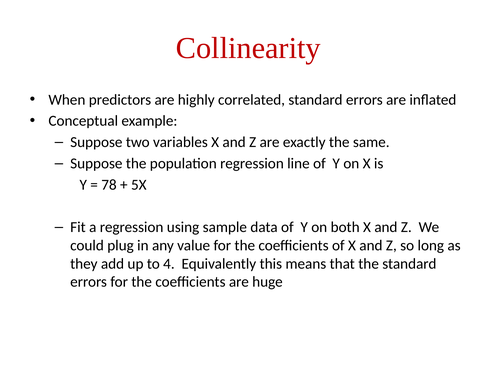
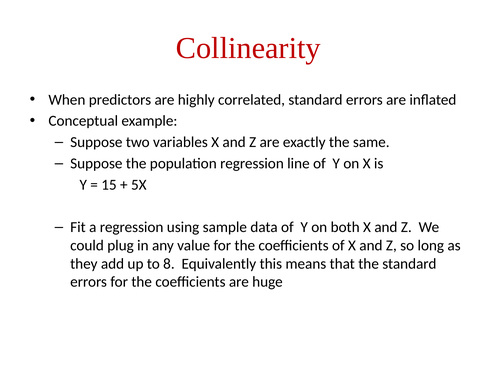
78: 78 -> 15 (109, 185)
4: 4 -> 8 (169, 264)
